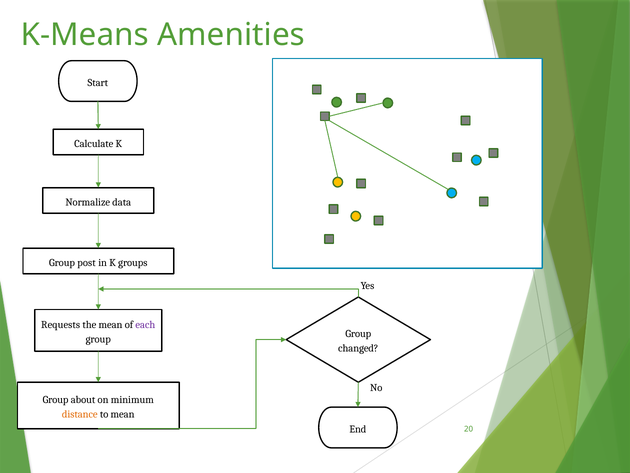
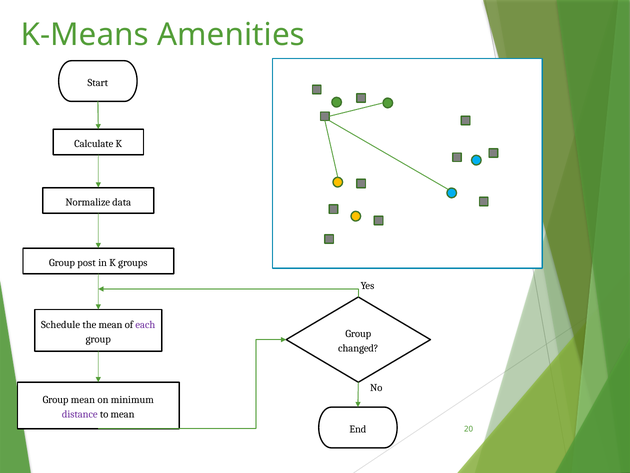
Requests: Requests -> Schedule (61, 324)
Group about: about -> mean (83, 399)
distance colour: orange -> purple (80, 414)
